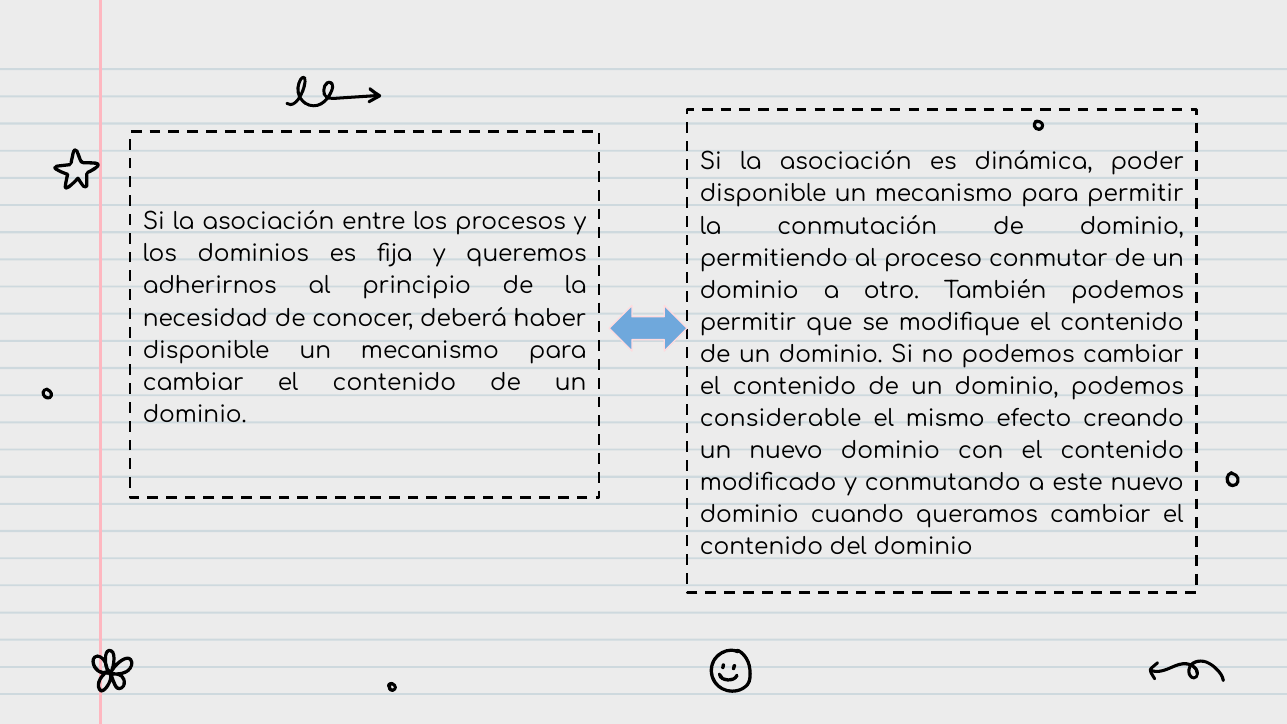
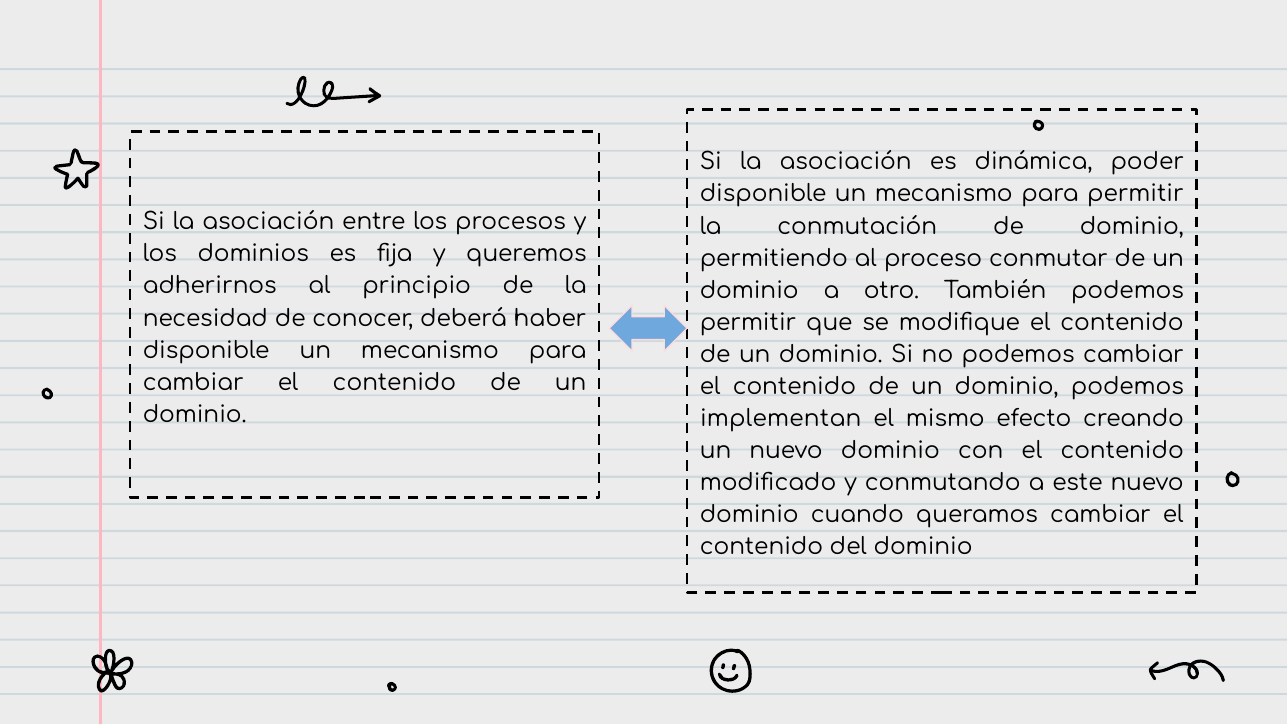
considerable: considerable -> implementan (781, 419)
